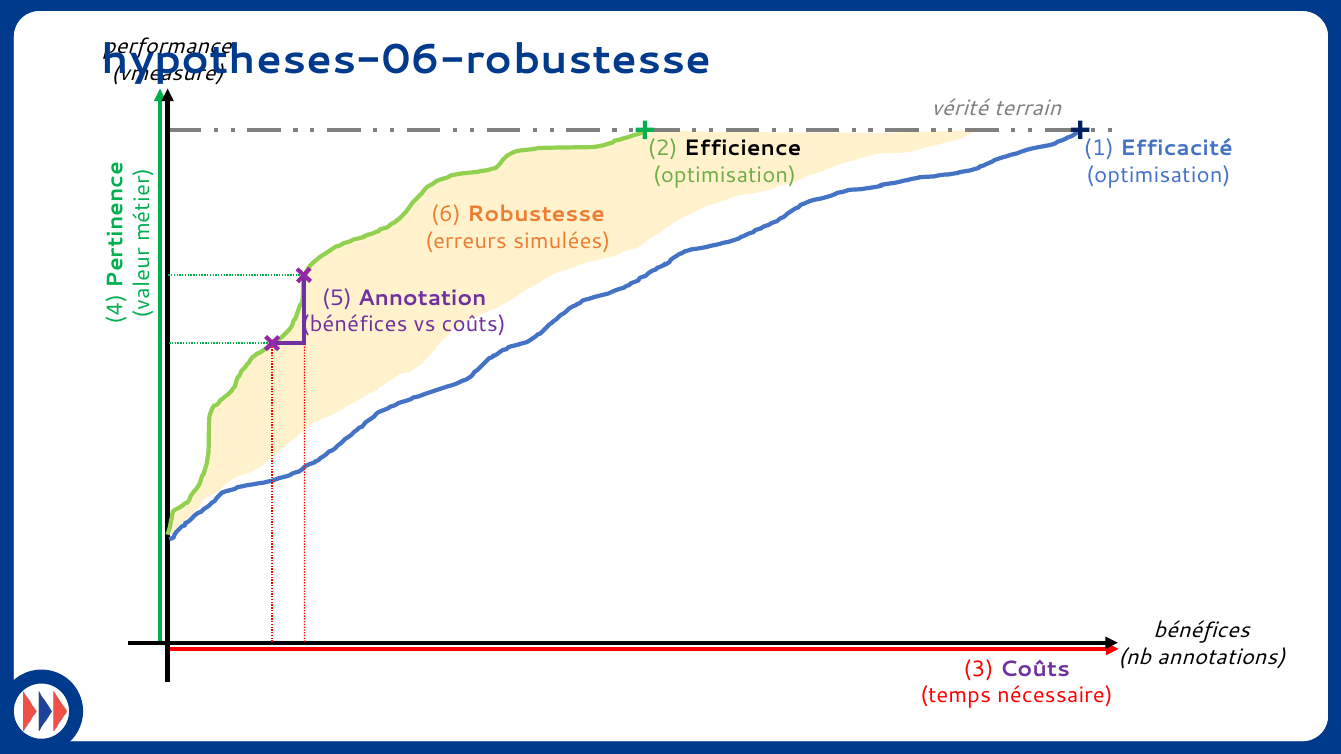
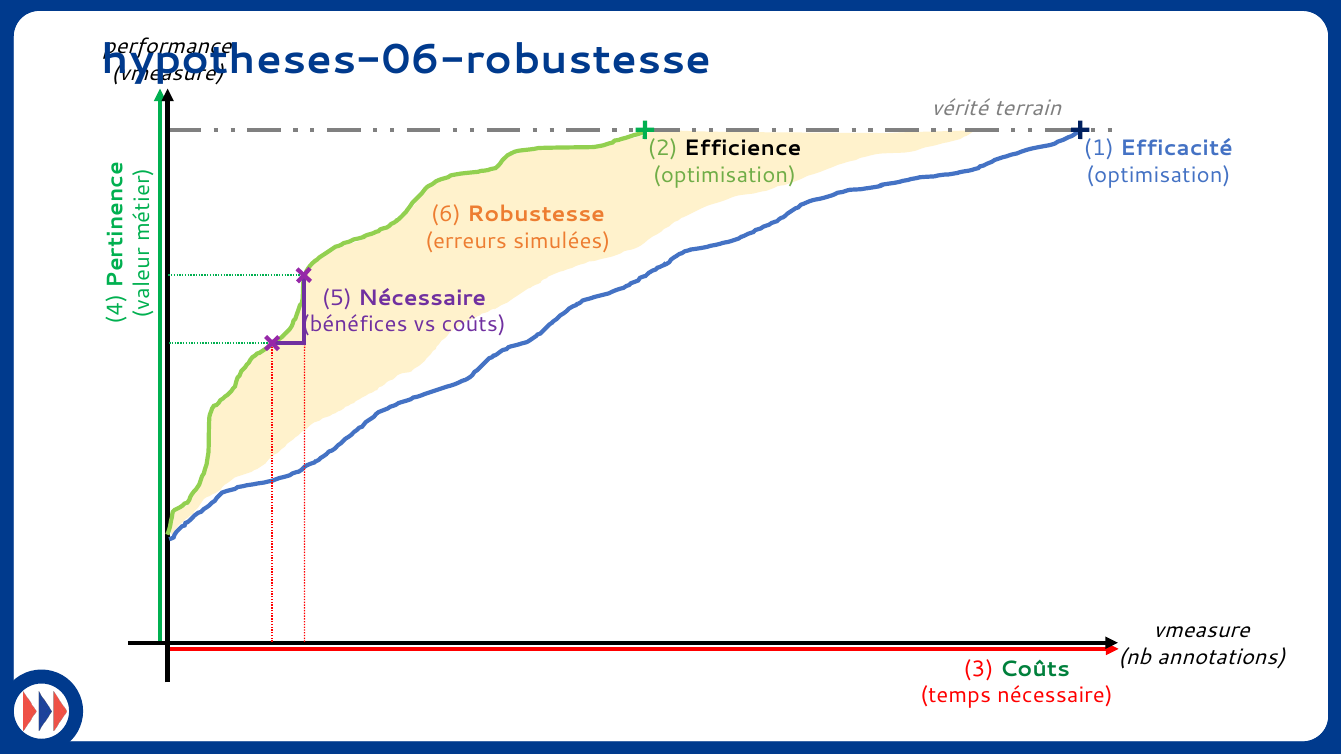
5 Annotation: Annotation -> Nécessaire (422, 298)
bénéfices: bénéfices -> vmeasure (1202, 631)
Coûts colour: purple -> green (1035, 669)
